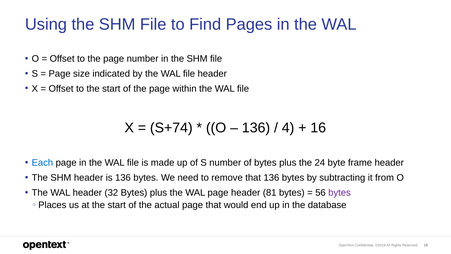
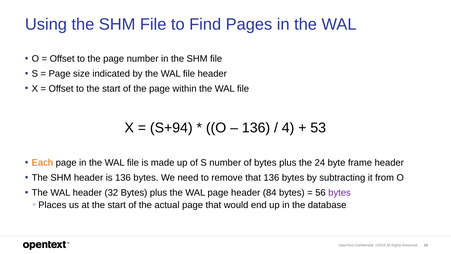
S+74: S+74 -> S+94 (171, 128)
16: 16 -> 53 (318, 128)
Each colour: blue -> orange (42, 163)
81: 81 -> 84 (270, 192)
